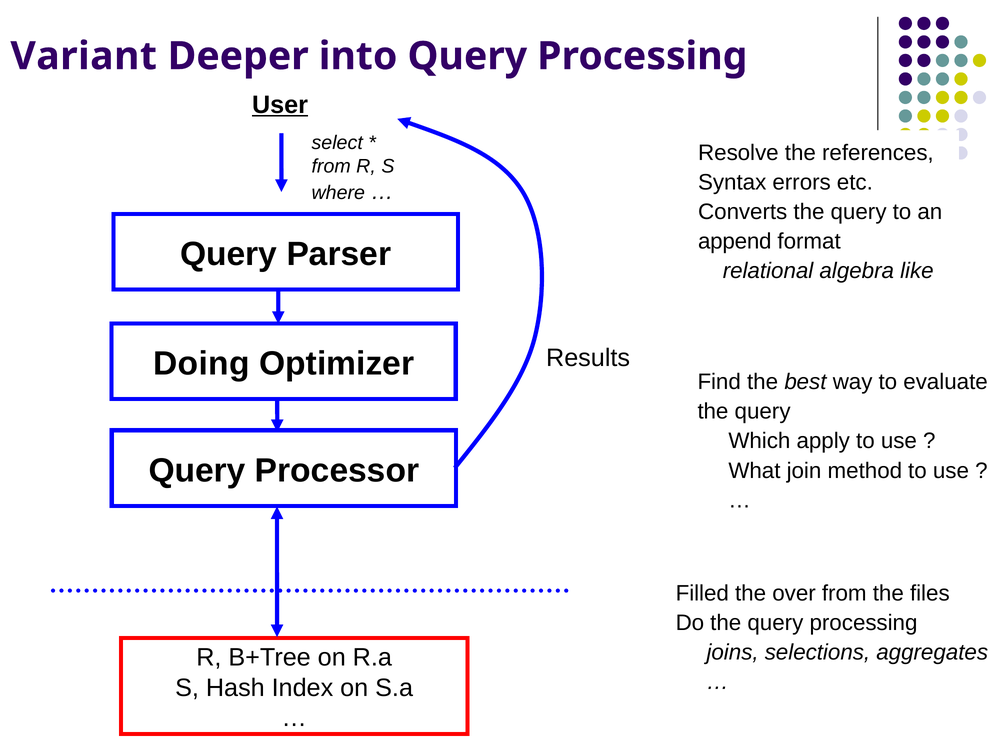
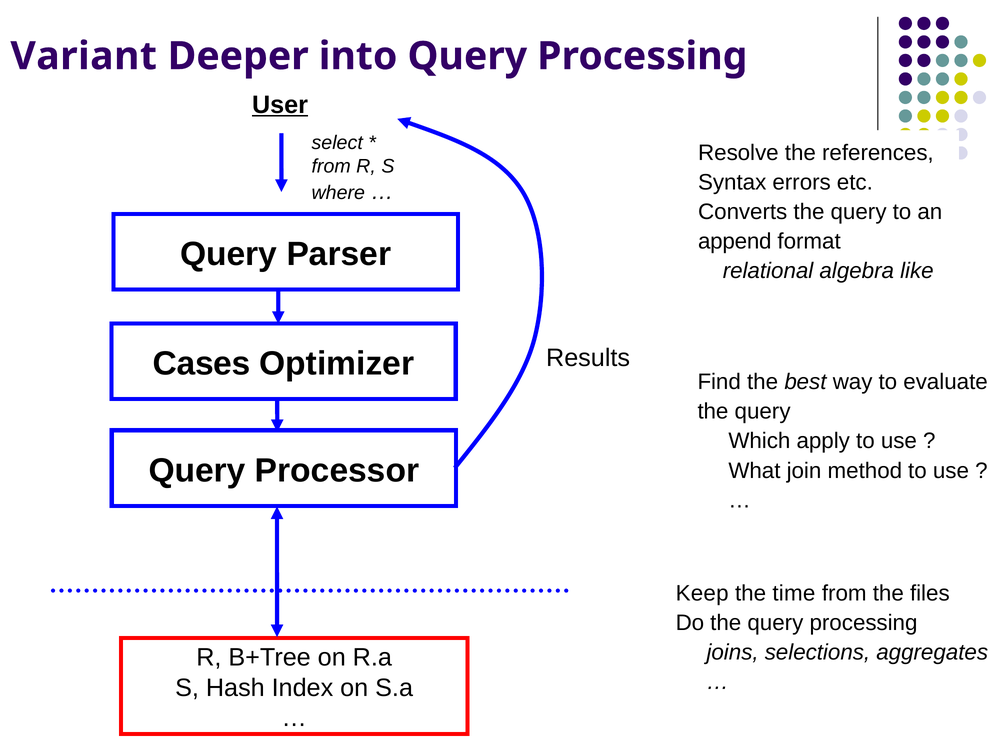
Doing: Doing -> Cases (202, 364)
Filled: Filled -> Keep (702, 593)
over: over -> time (794, 593)
